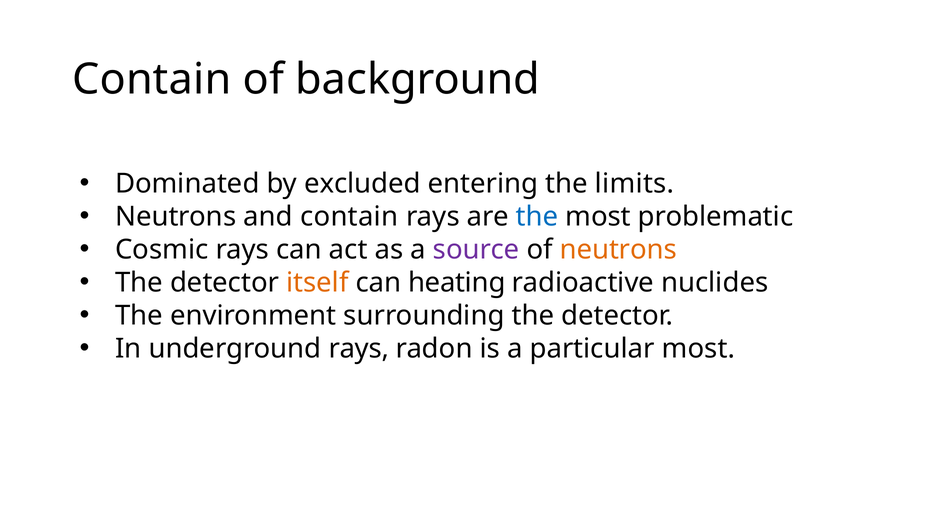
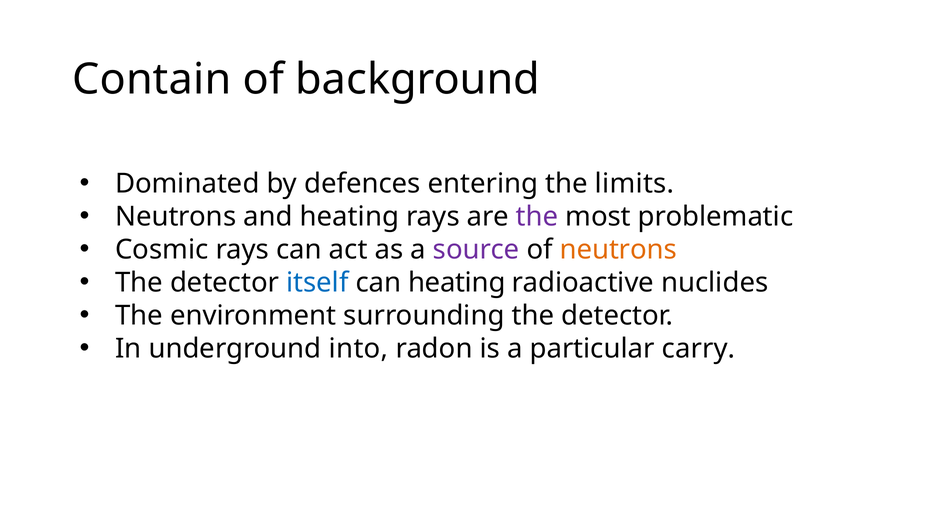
excluded: excluded -> defences (362, 184)
and contain: contain -> heating (349, 217)
the colour: blue -> purple (537, 217)
itself colour: orange -> blue (317, 283)
underground rays: rays -> into (358, 349)
particular most: most -> carry (698, 349)
